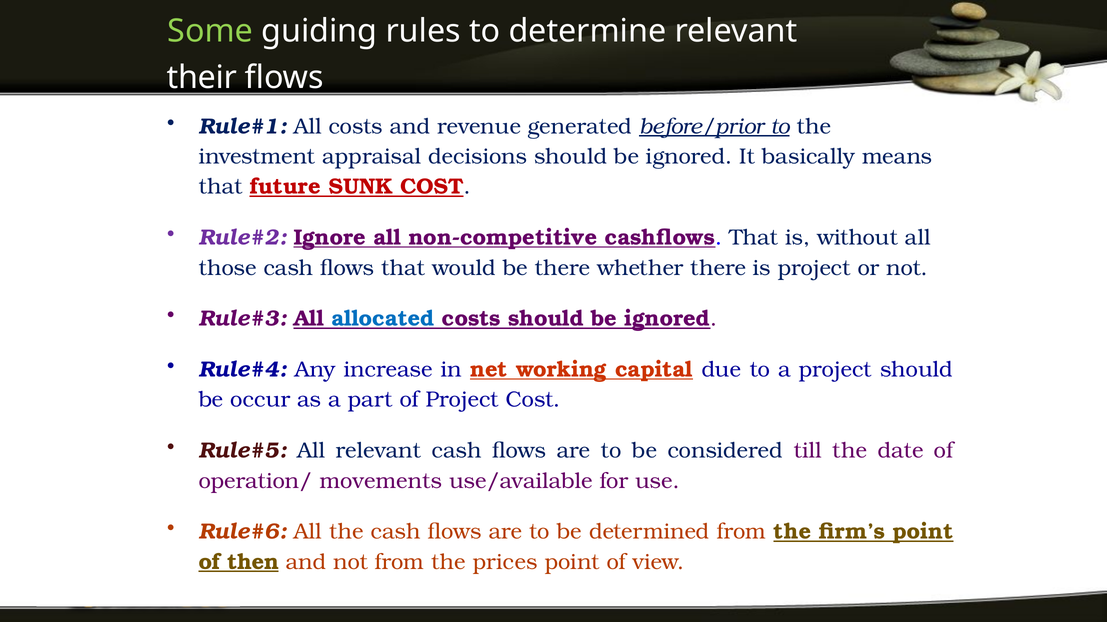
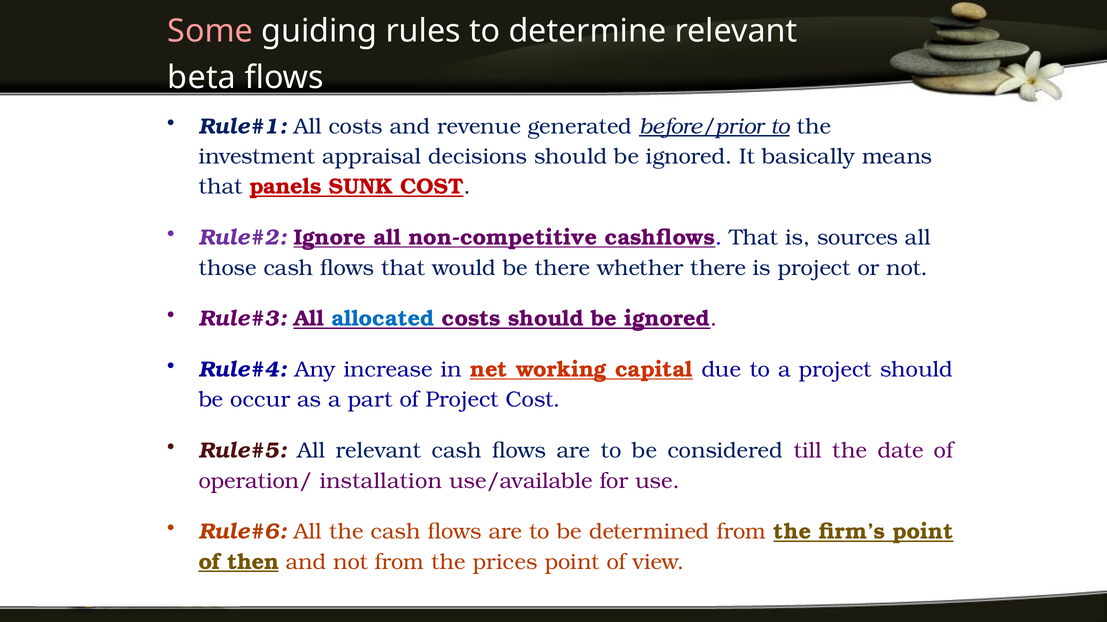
Some colour: light green -> pink (210, 31)
their: their -> beta (202, 78)
future: future -> panels (286, 187)
without: without -> sources (858, 238)
movements: movements -> installation (381, 481)
